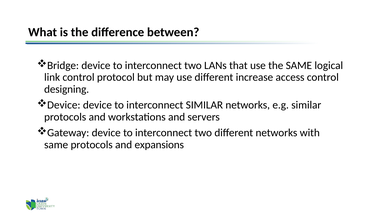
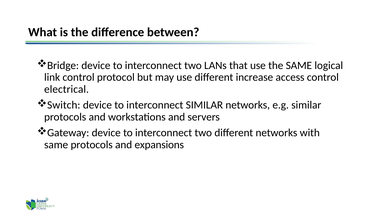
designing: designing -> electrical (67, 90)
Device: Device -> Switch (64, 105)
